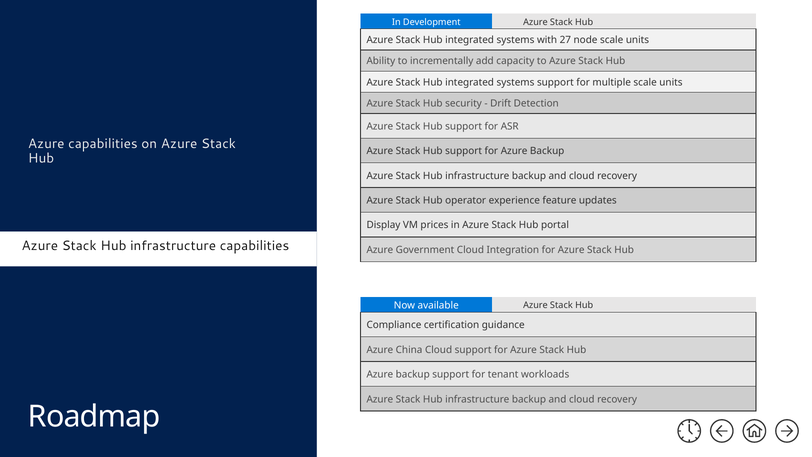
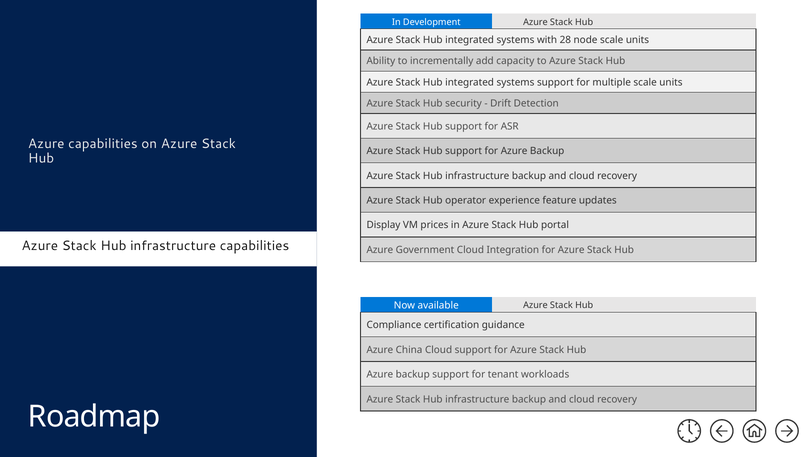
27: 27 -> 28 (565, 40)
